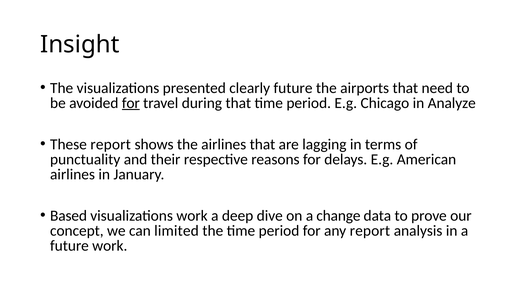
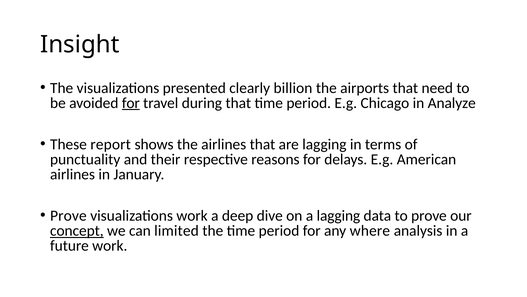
clearly future: future -> billion (293, 88)
Based: Based -> Prove (68, 215)
a change: change -> lagging (338, 215)
concept underline: none -> present (77, 230)
any report: report -> where (370, 230)
